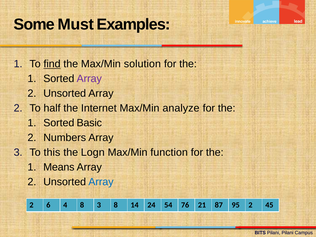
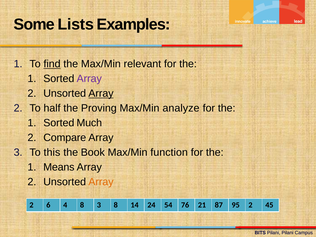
Must: Must -> Lists (76, 25)
solution: solution -> relevant (142, 64)
Array underline: none -> present (101, 93)
Internet: Internet -> Proving (99, 108)
Basic: Basic -> Much (89, 123)
Numbers: Numbers -> Compare (65, 138)
Logn: Logn -> Book (93, 152)
Array colour: blue -> orange (101, 182)
